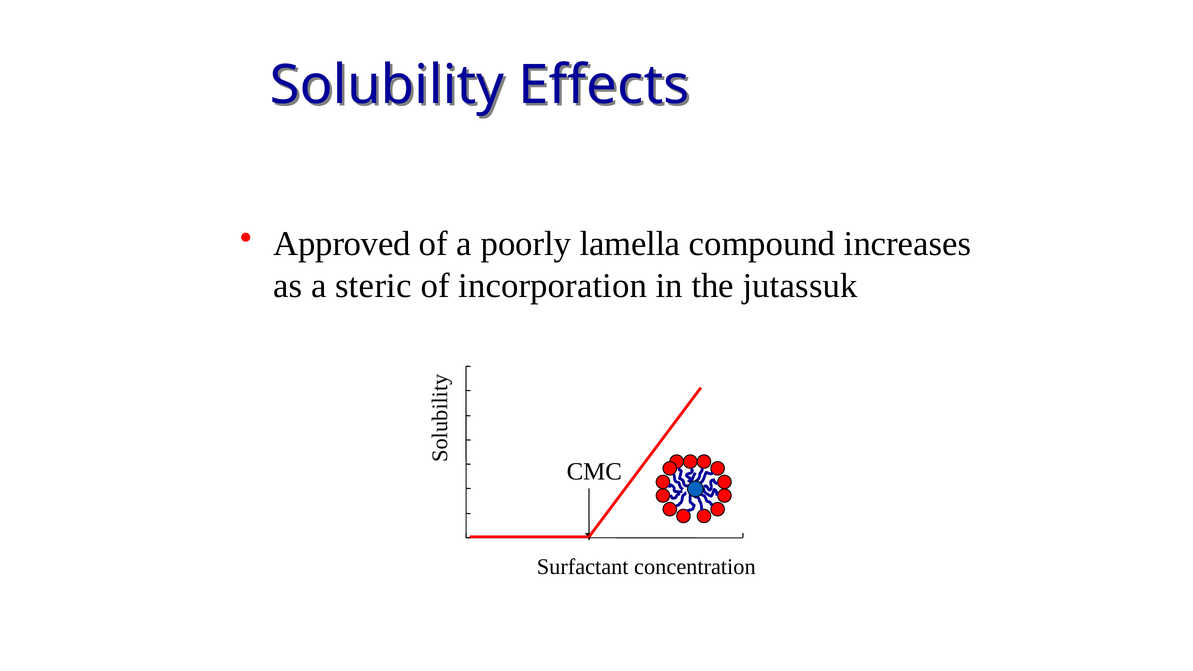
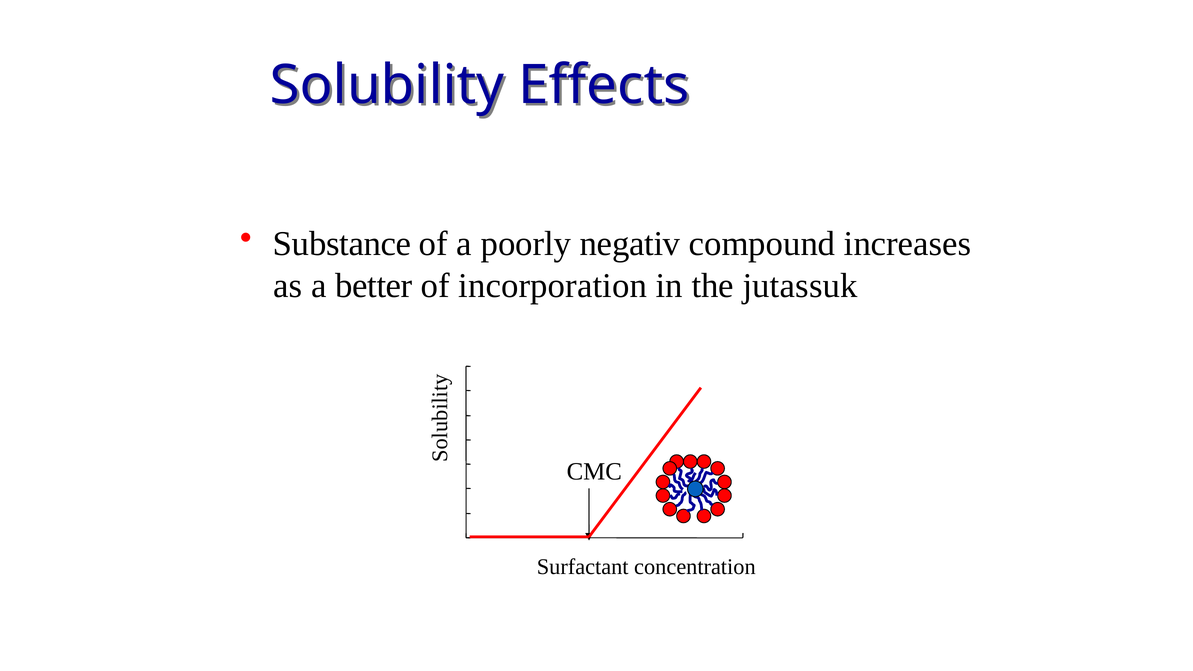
Approved: Approved -> Substance (342, 244)
lamella: lamella -> negativ (630, 244)
steric: steric -> better (374, 286)
